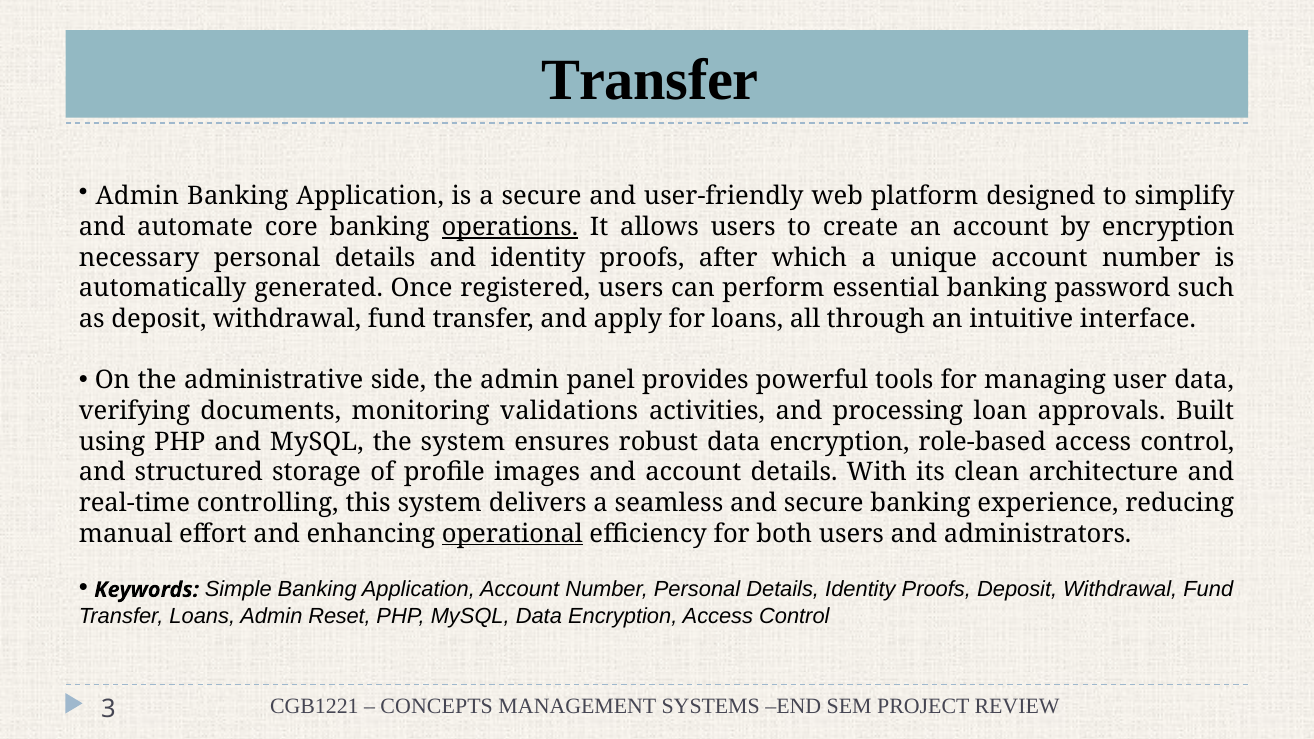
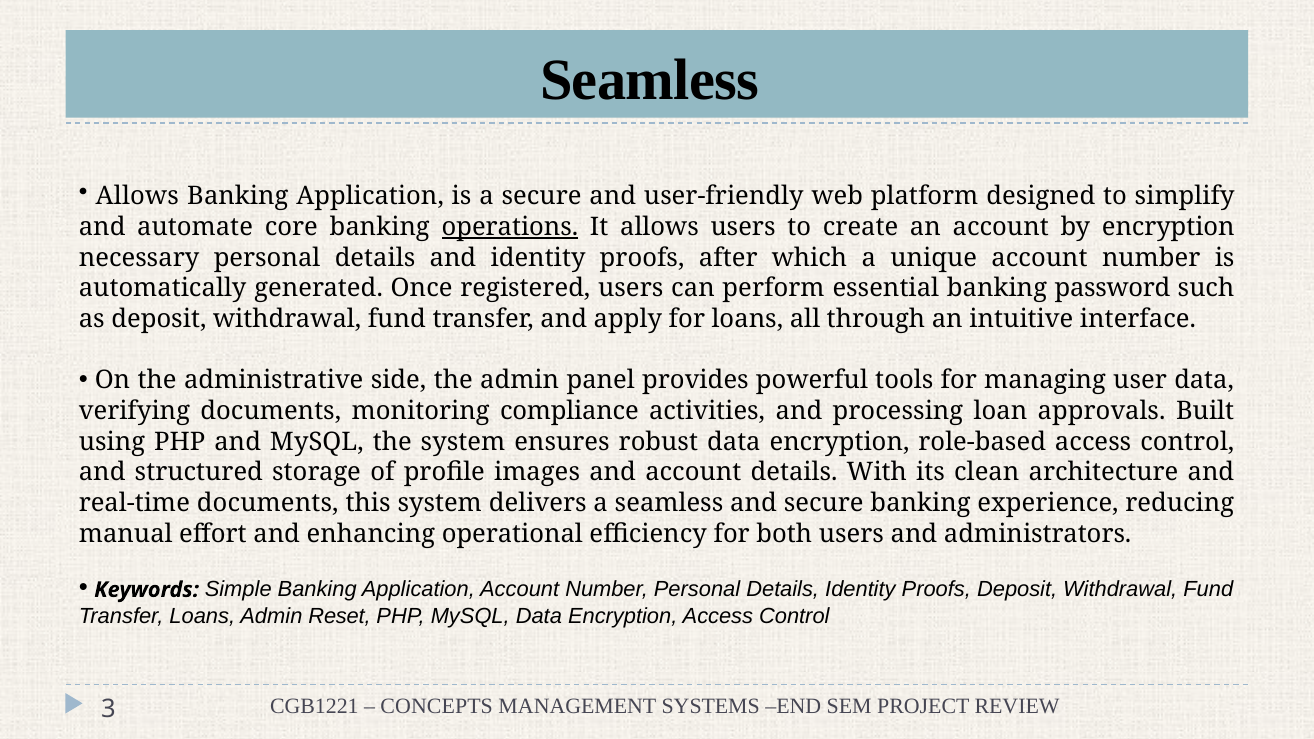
Transfer: Transfer -> Seamless (650, 80)
Admin: Admin -> Allows (137, 196)
validations: validations -> compliance (569, 411)
real-time controlling: controlling -> documents (268, 503)
operational underline: present -> none (512, 534)
